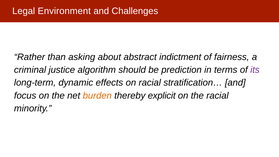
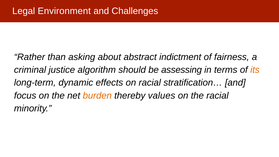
prediction: prediction -> assessing (182, 70)
its colour: purple -> orange (255, 70)
explicit: explicit -> values (162, 96)
